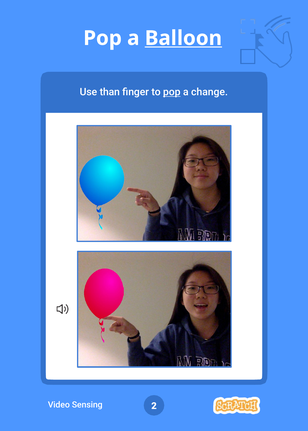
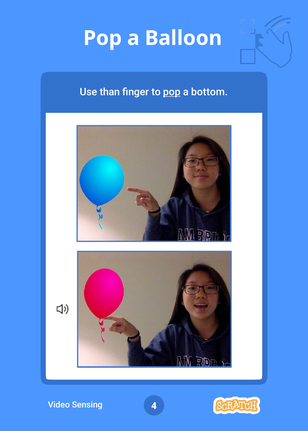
Balloon underline: present -> none (183, 38)
change: change -> bottom (209, 92)
2: 2 -> 4 (154, 406)
